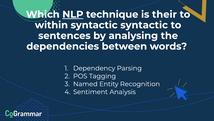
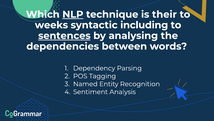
within: within -> weeks (51, 25)
syntactic syntactic: syntactic -> including (144, 25)
sentences underline: none -> present (64, 36)
